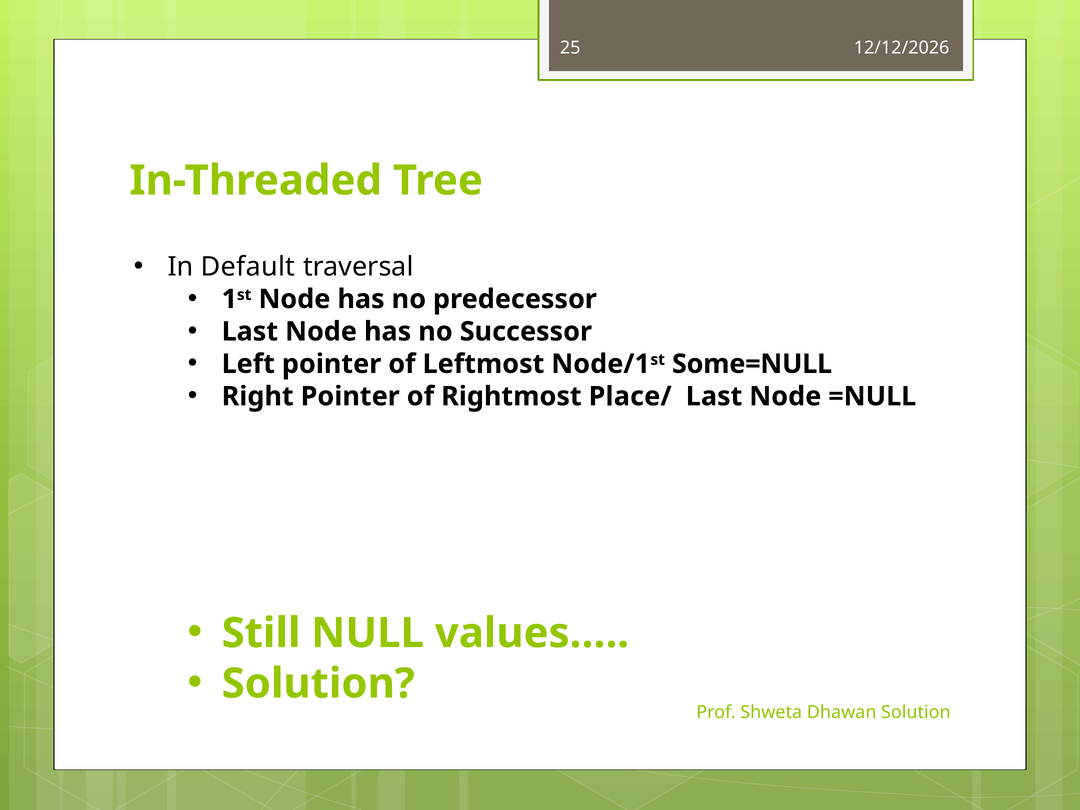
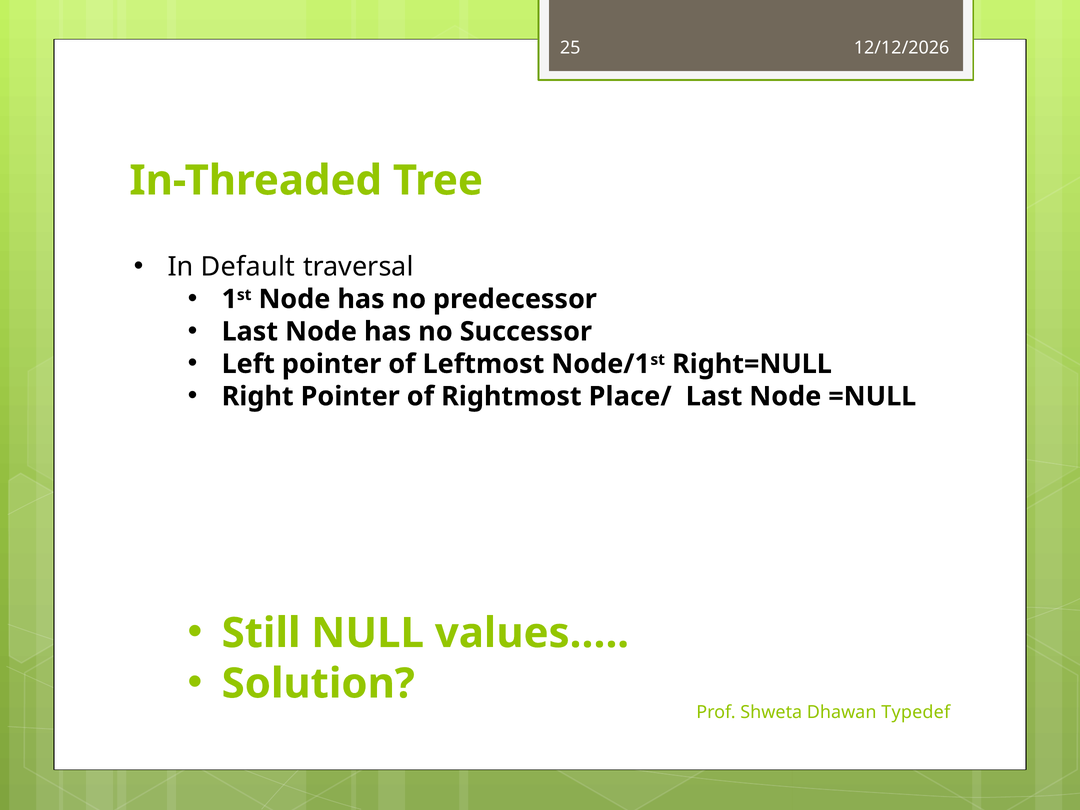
Some=NULL: Some=NULL -> Right=NULL (752, 364)
Dhawan Solution: Solution -> Typedef (916, 713)
